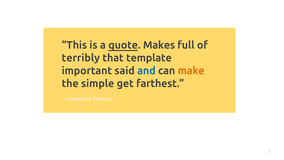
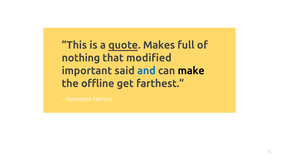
terribly: terribly -> nothing (81, 58)
template: template -> modified (149, 58)
make colour: orange -> black (191, 71)
simple: simple -> offline (98, 83)
